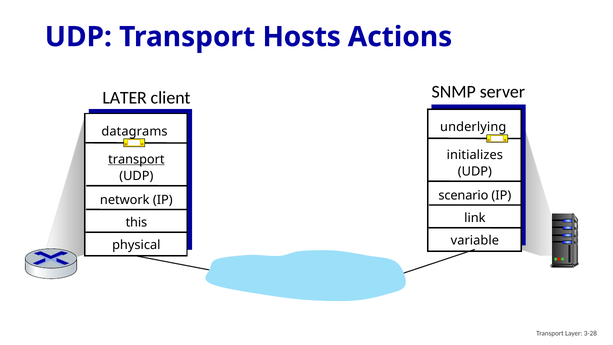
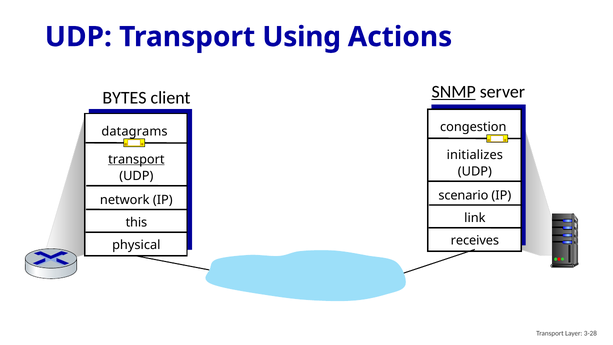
Hosts: Hosts -> Using (302, 37)
SNMP underline: none -> present (454, 92)
LATER: LATER -> BYTES (125, 98)
underlying: underlying -> congestion (473, 127)
variable: variable -> receives (475, 240)
